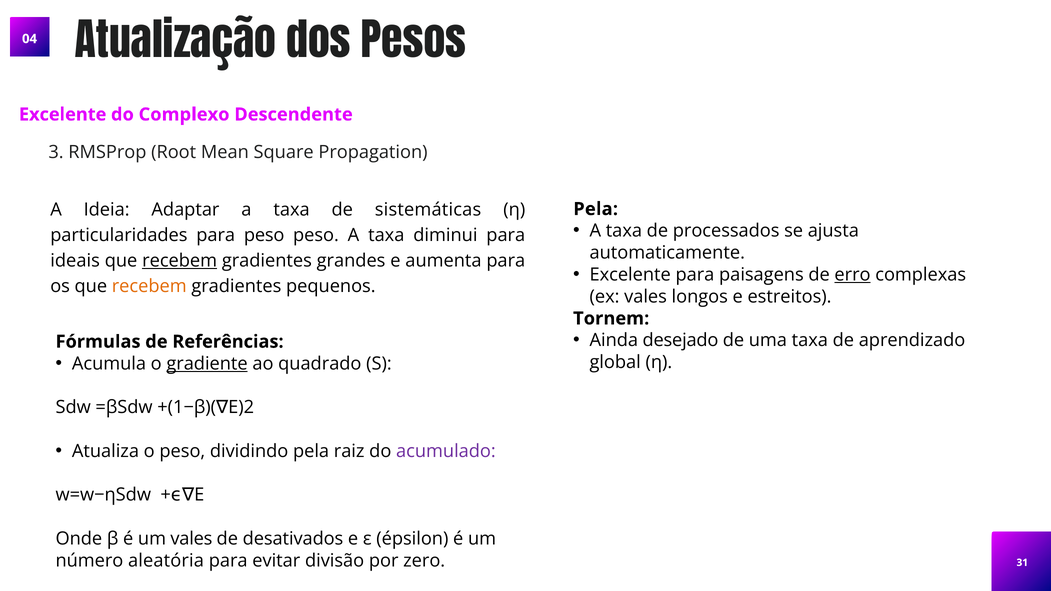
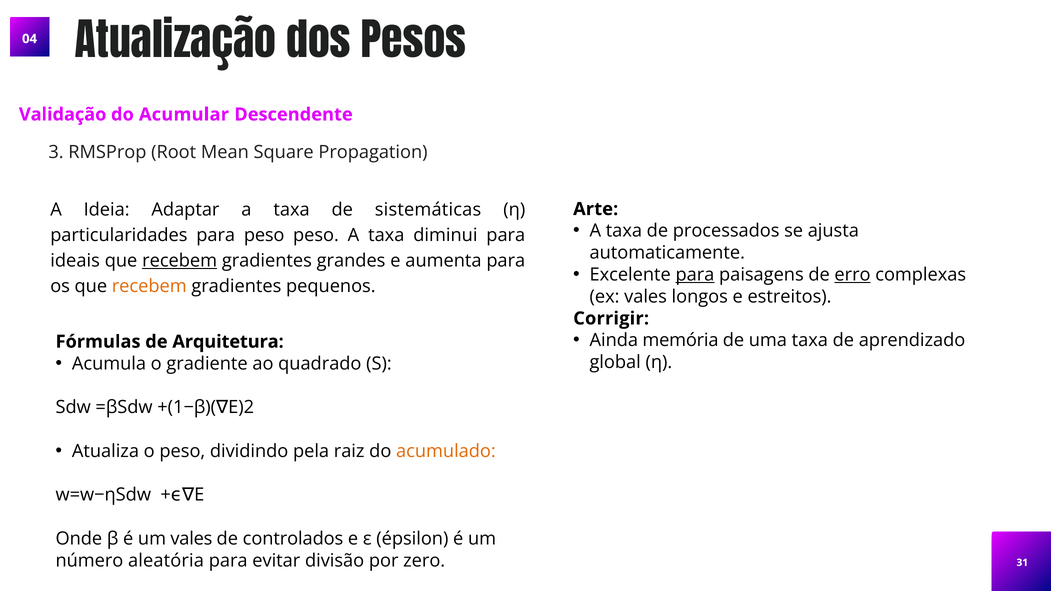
Excelente: Excelente -> Validação (63, 115)
Complexo: Complexo -> Acumular (184, 115)
Pela: Pela -> Arte (596, 209)
para underline: none -> present (695, 275)
Tornem: Tornem -> Corrigir (611, 319)
desejado: desejado -> memória (680, 340)
Referências: Referências -> Arquitetura (228, 342)
gradiente underline: present -> none (207, 364)
acumulado colour: purple -> orange (446, 451)
desativados: desativados -> controlados (293, 539)
